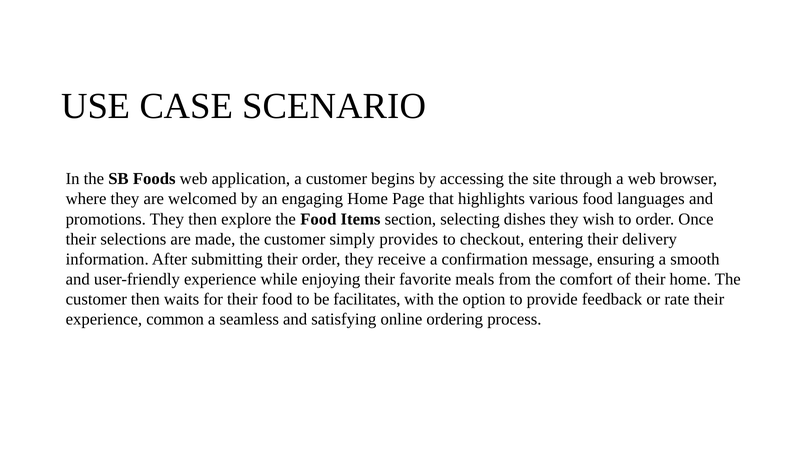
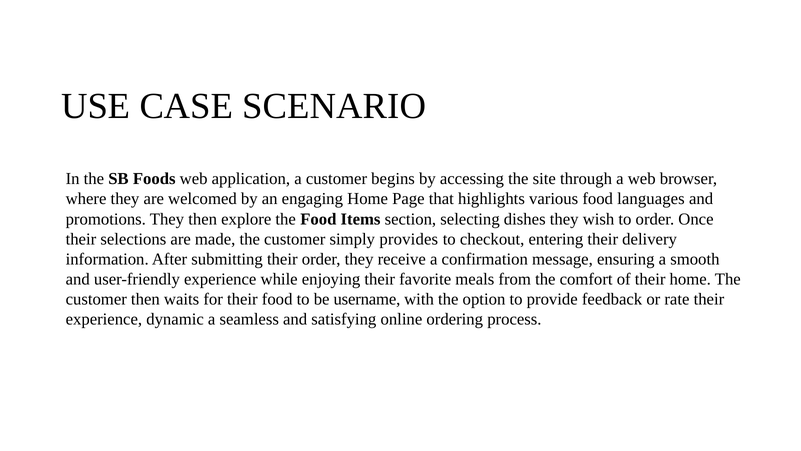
facilitates: facilitates -> username (367, 299)
common: common -> dynamic (175, 319)
